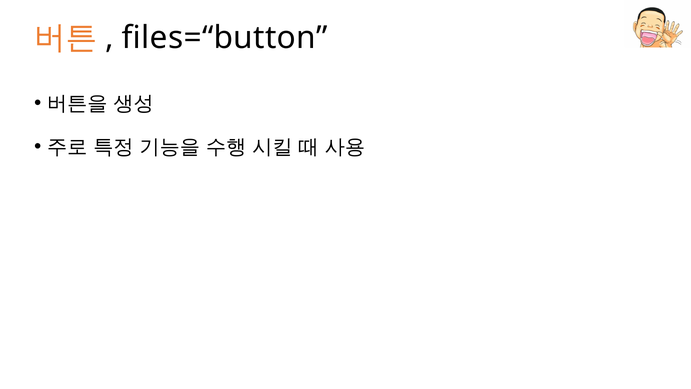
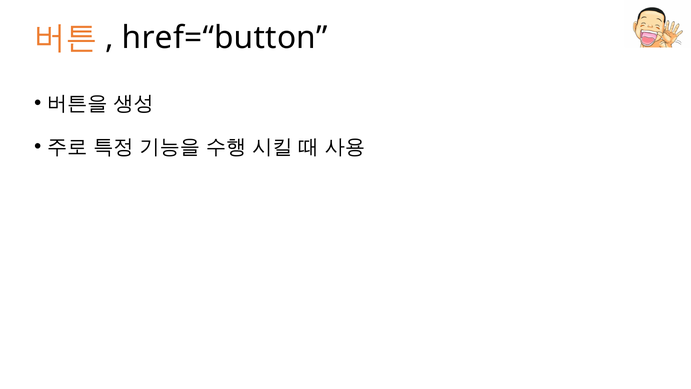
files=“button: files=“button -> href=“button (225, 38)
